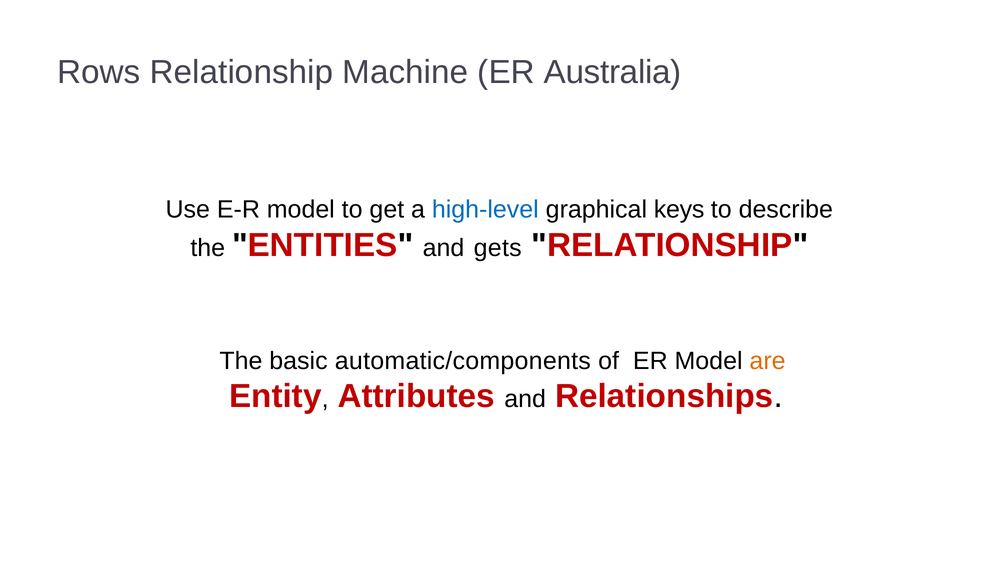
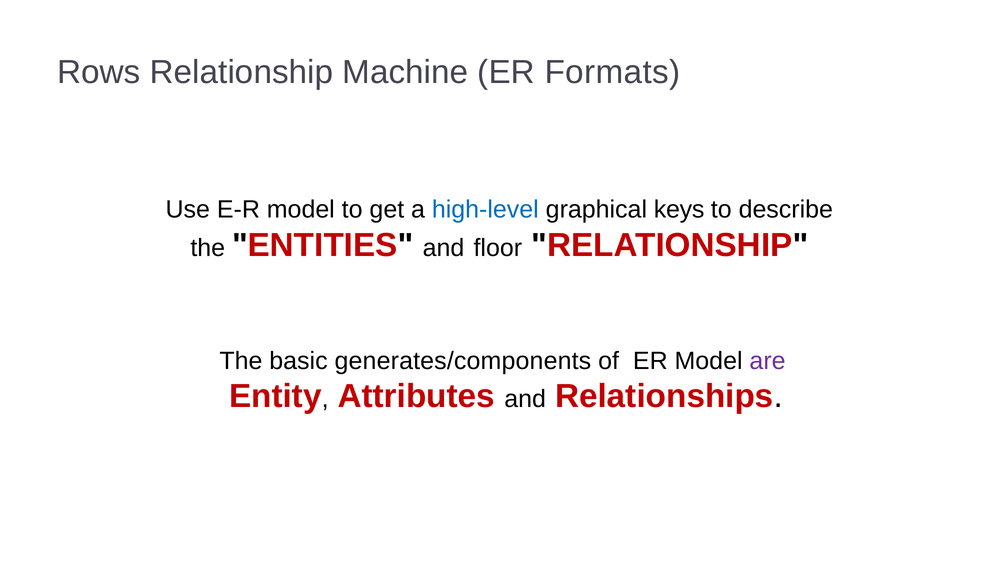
Australia: Australia -> Formats (612, 72)
gets: gets -> floor (498, 248)
automatic/components: automatic/components -> generates/components (463, 361)
are colour: orange -> purple (768, 361)
